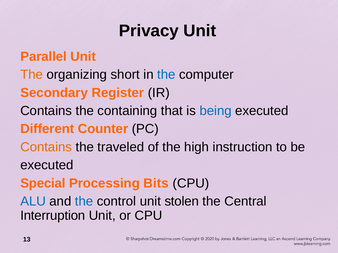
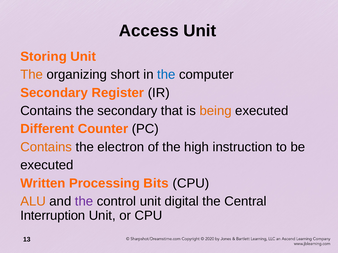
Privacy: Privacy -> Access (149, 31)
Parallel: Parallel -> Storing (44, 57)
the containing: containing -> secondary (127, 111)
being colour: blue -> orange (216, 111)
traveled: traveled -> electron (121, 147)
Special: Special -> Written (43, 184)
ALU colour: blue -> orange (33, 202)
the colour: blue -> purple (84, 202)
stolen: stolen -> digital (182, 202)
